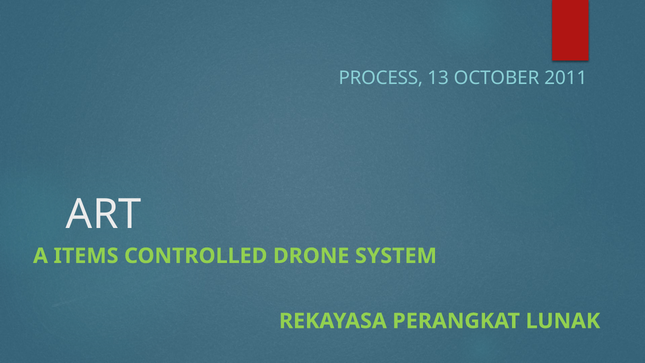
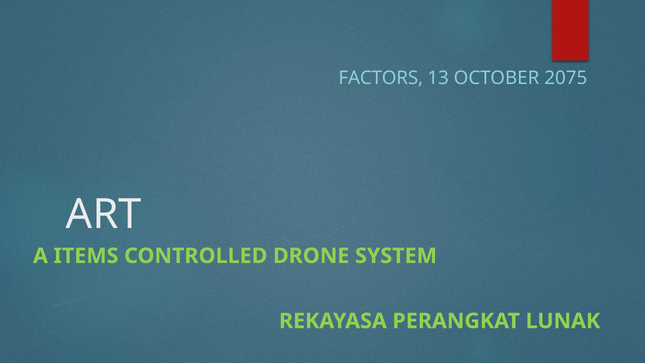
PROCESS: PROCESS -> FACTORS (381, 78)
2011: 2011 -> 2075 (566, 78)
